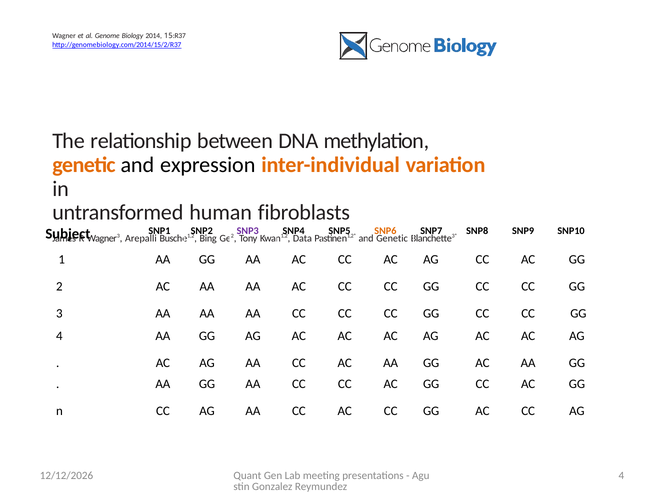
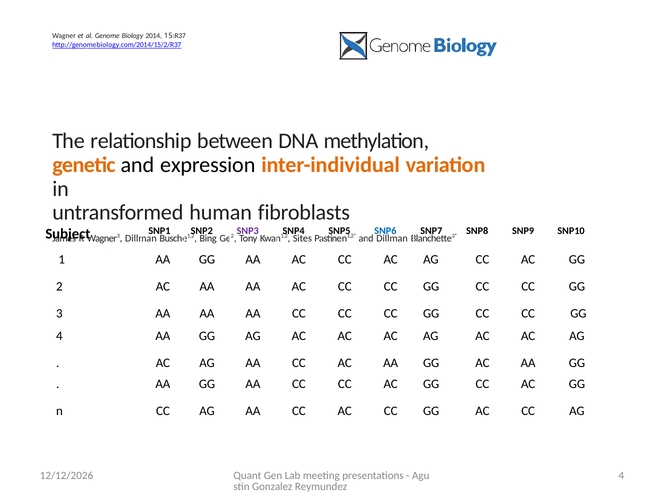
SNP6 colour: orange -> blue (385, 231)
Wagner3 Arepalli: Arepalli -> Dillman (141, 238)
Data: Data -> Sites (302, 238)
and Genetic: Genetic -> Dillman (392, 238)
